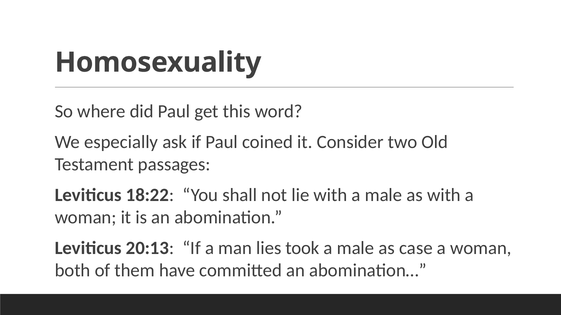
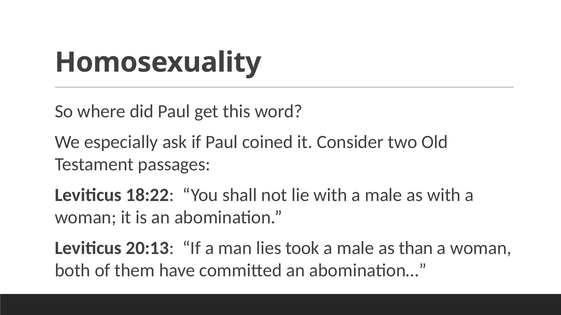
case: case -> than (416, 249)
